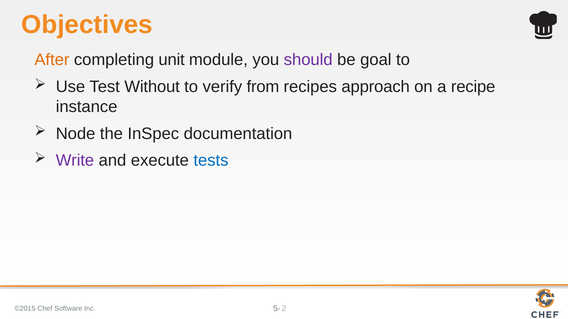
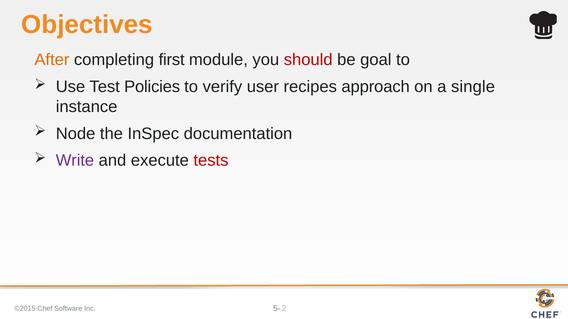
unit: unit -> first (172, 60)
should colour: purple -> red (308, 60)
Without: Without -> Policies (152, 87)
from: from -> user (263, 87)
recipe: recipe -> single (473, 87)
tests colour: blue -> red (211, 161)
